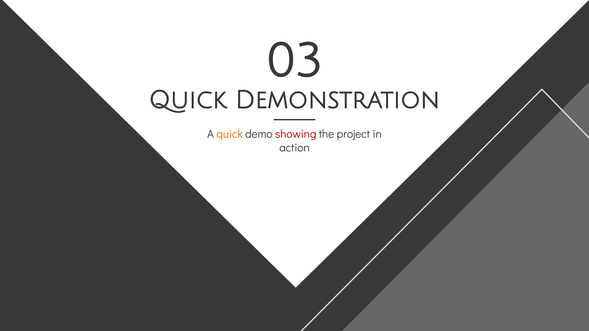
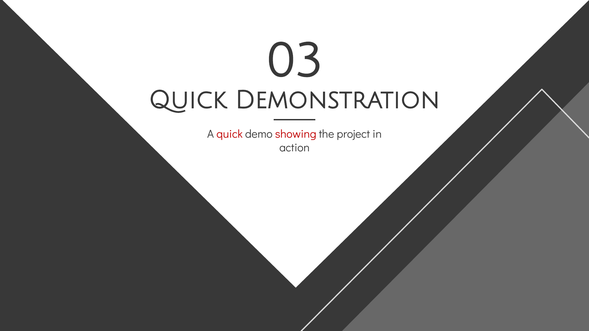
quick colour: orange -> red (230, 134)
